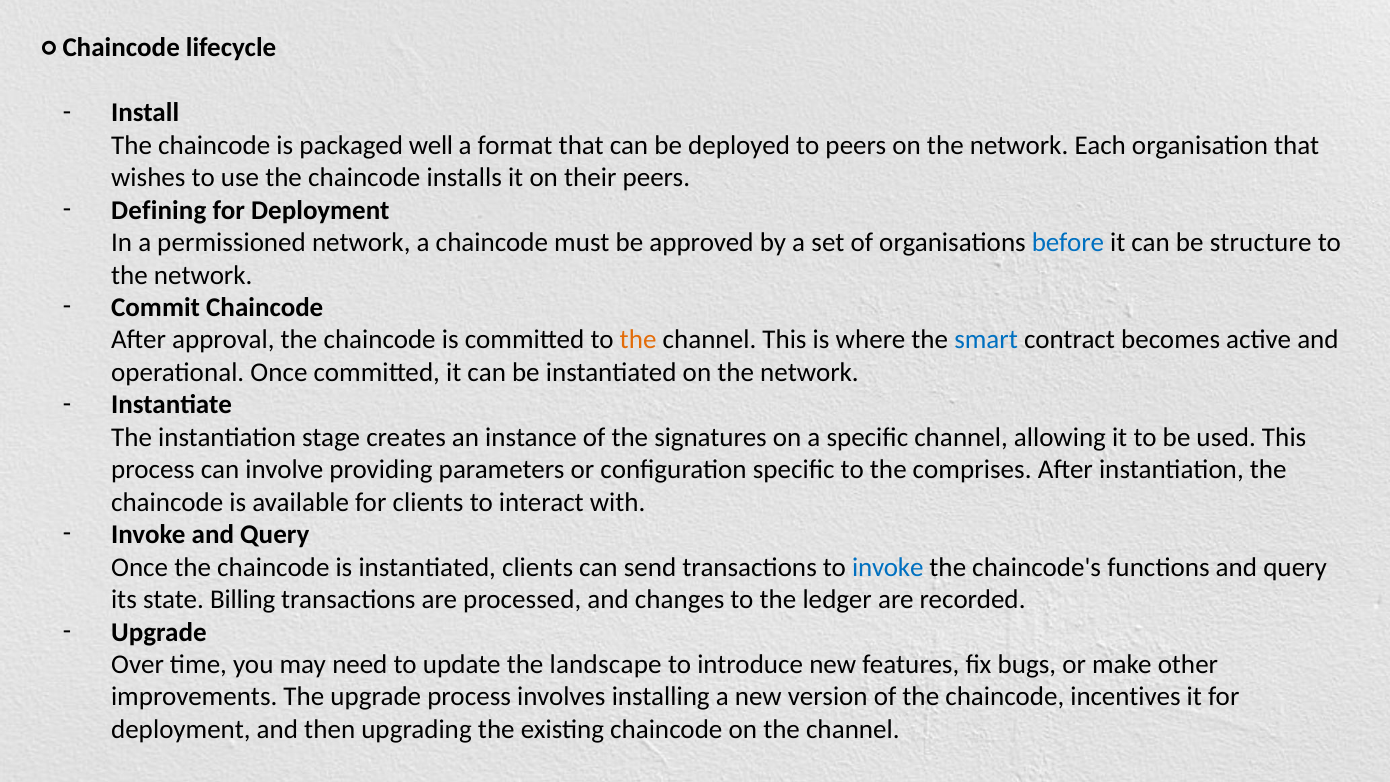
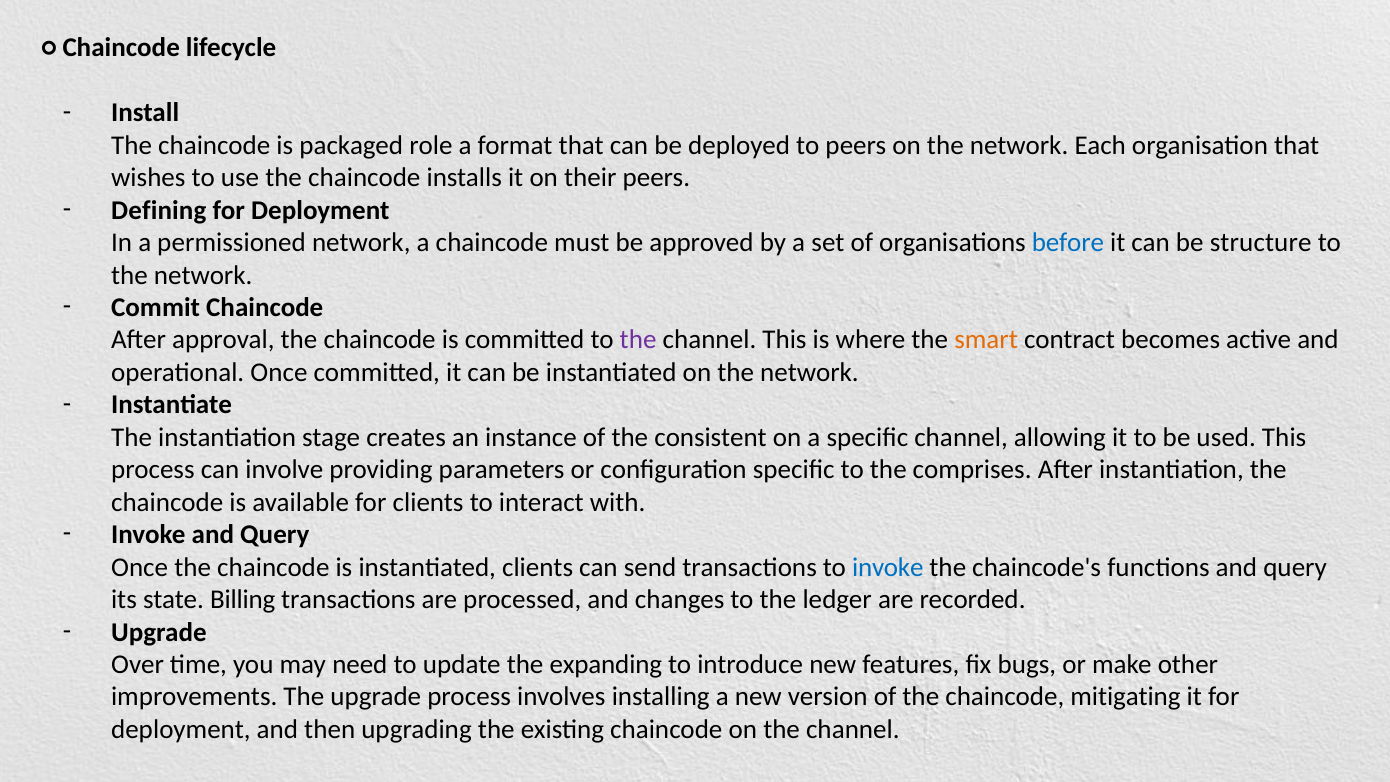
well: well -> role (431, 145)
the colour: orange -> purple (638, 340)
smart colour: blue -> orange (986, 340)
signatures: signatures -> consistent (711, 437)
landscape: landscape -> expanding (606, 664)
incentives: incentives -> mitigating (1125, 697)
